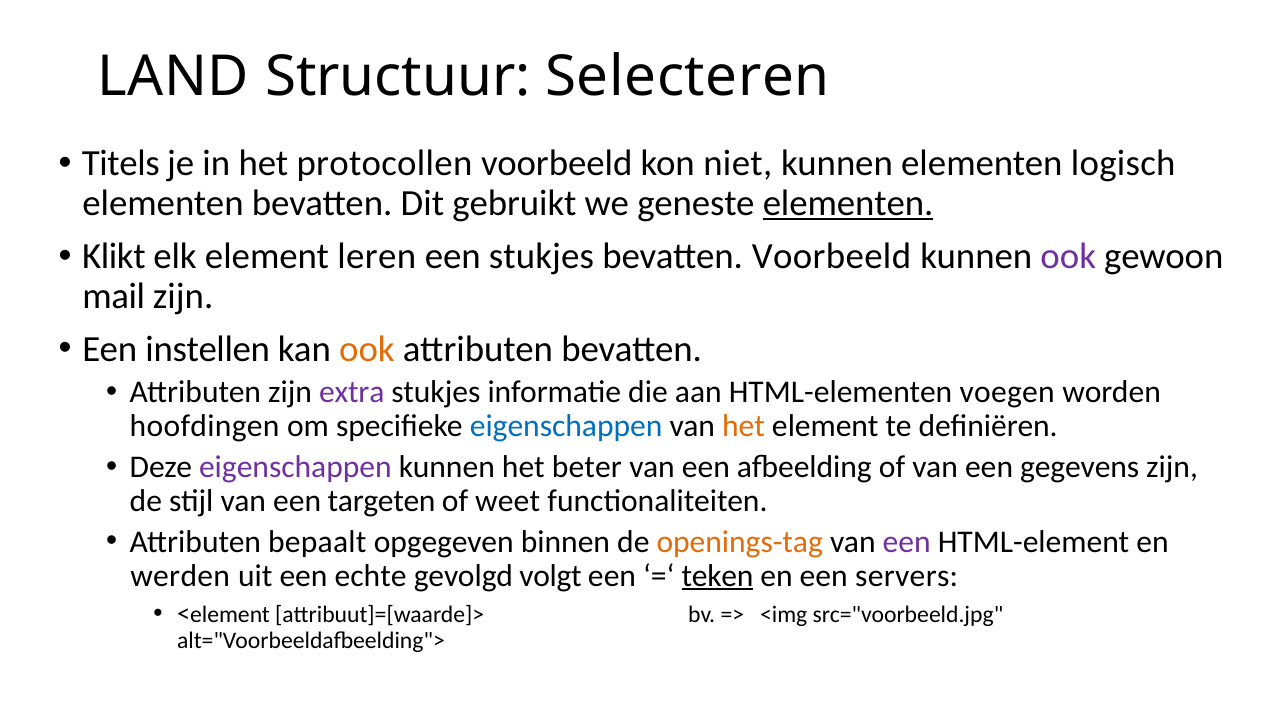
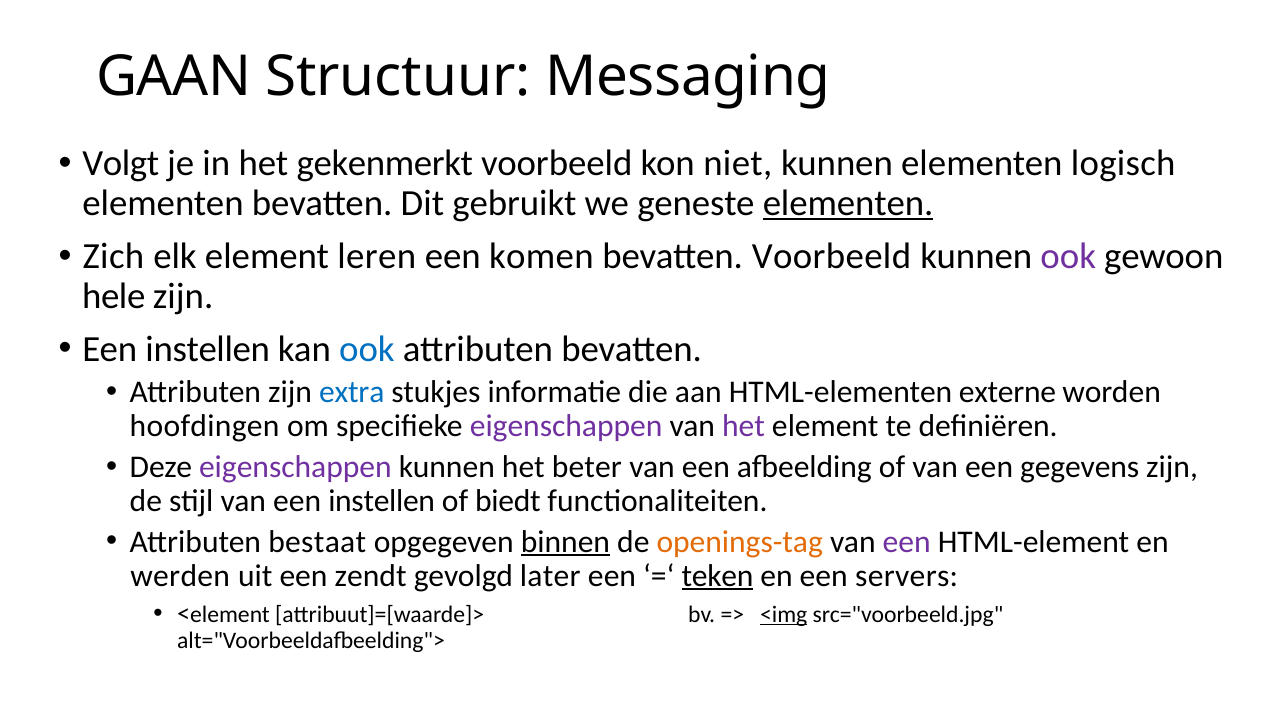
LAND: LAND -> GAAN (174, 77)
Selecteren: Selecteren -> Messaging (688, 77)
Titels: Titels -> Volgt (121, 164)
protocollen: protocollen -> gekenmerkt (385, 164)
Klikt: Klikt -> Zich (113, 256)
een stukjes: stukjes -> komen (541, 256)
mail: mail -> hele (114, 296)
ook colour: orange -> blue (367, 349)
extra colour: purple -> blue (352, 393)
voegen: voegen -> externe (1007, 393)
eigenschappen colour: blue -> purple (566, 427)
het colour: orange -> purple (743, 427)
van een targeten: targeten -> instellen (382, 501)
weet: weet -> biedt (508, 501)
bepaalt: bepaalt -> bestaat (317, 542)
binnen underline: none -> present (565, 542)
echte: echte -> zendt (371, 576)
volgt: volgt -> later (550, 576)
<img underline: none -> present (784, 615)
